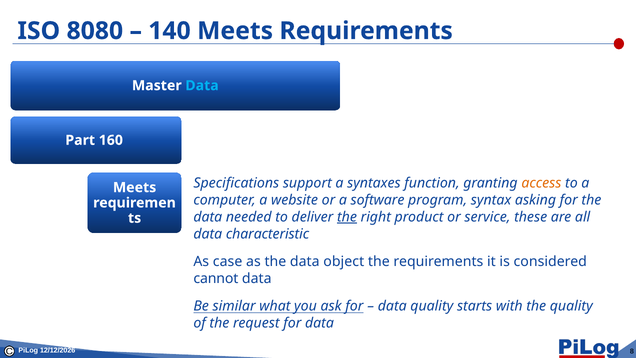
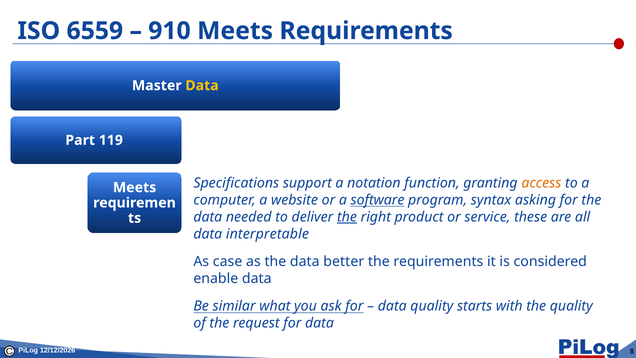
8080: 8080 -> 6559 (95, 31)
140: 140 -> 910 (169, 31)
Data colour: light blue -> yellow (202, 85)
160: 160 -> 119 (111, 140)
syntaxes: syntaxes -> notation (374, 183)
software underline: none -> present (378, 200)
characteristic: characteristic -> interpretable (267, 234)
object: object -> better (344, 261)
cannot: cannot -> enable (216, 278)
